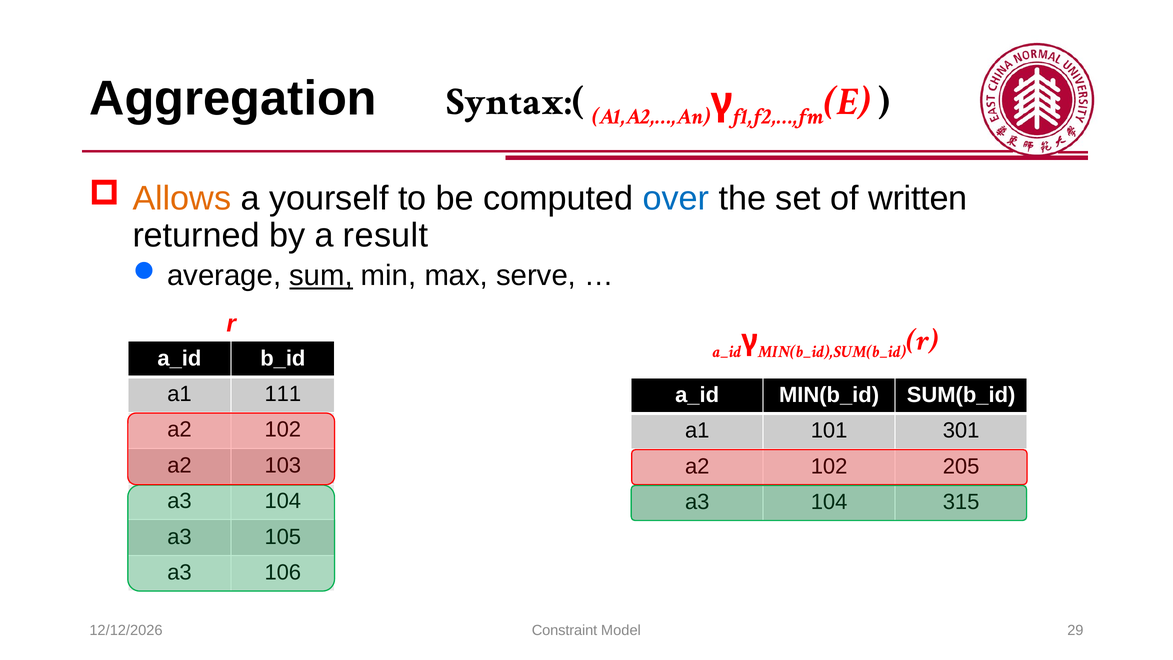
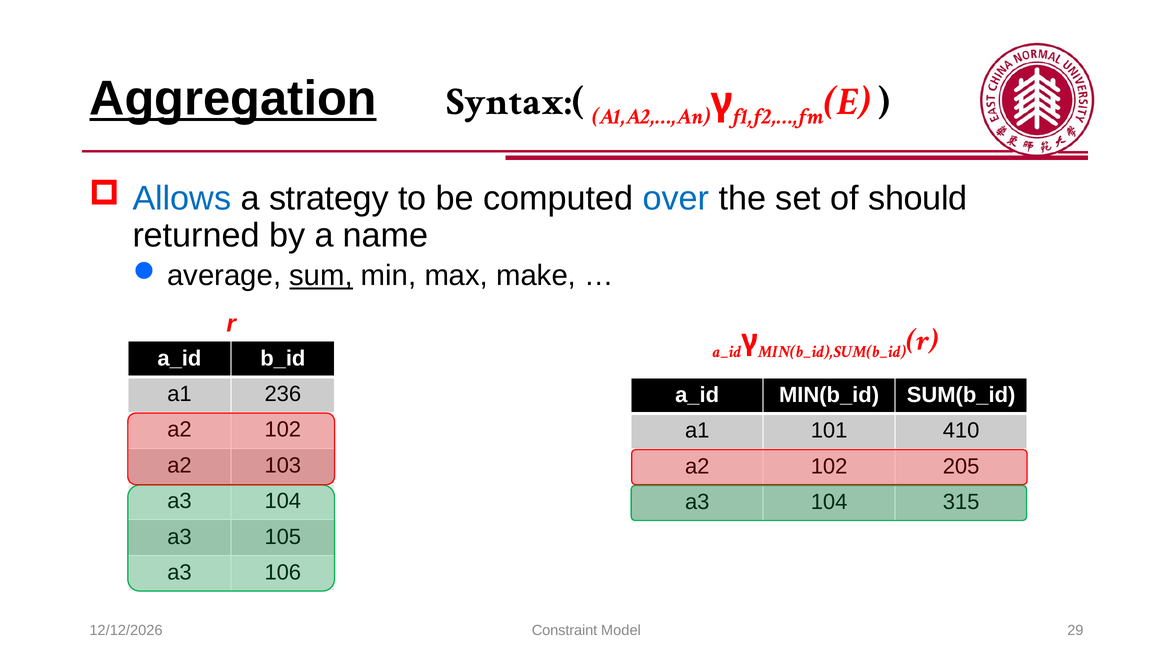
Aggregation underline: none -> present (233, 99)
Allows colour: orange -> blue (182, 198)
yourself: yourself -> strategy (329, 198)
written: written -> should (918, 198)
result: result -> name (386, 235)
serve: serve -> make (536, 276)
111: 111 -> 236 (283, 394)
301: 301 -> 410 (961, 430)
